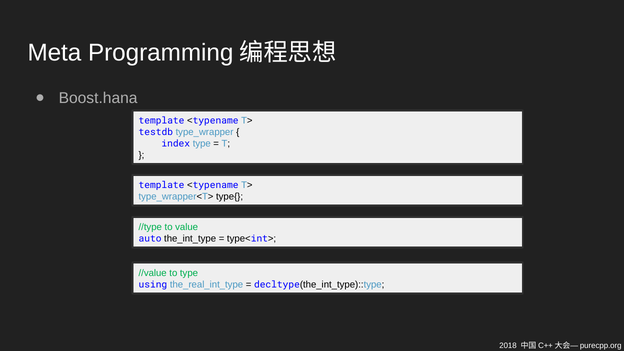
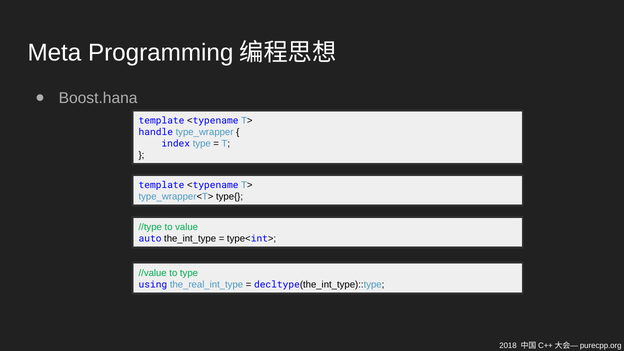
testdb: testdb -> handle (156, 132)
